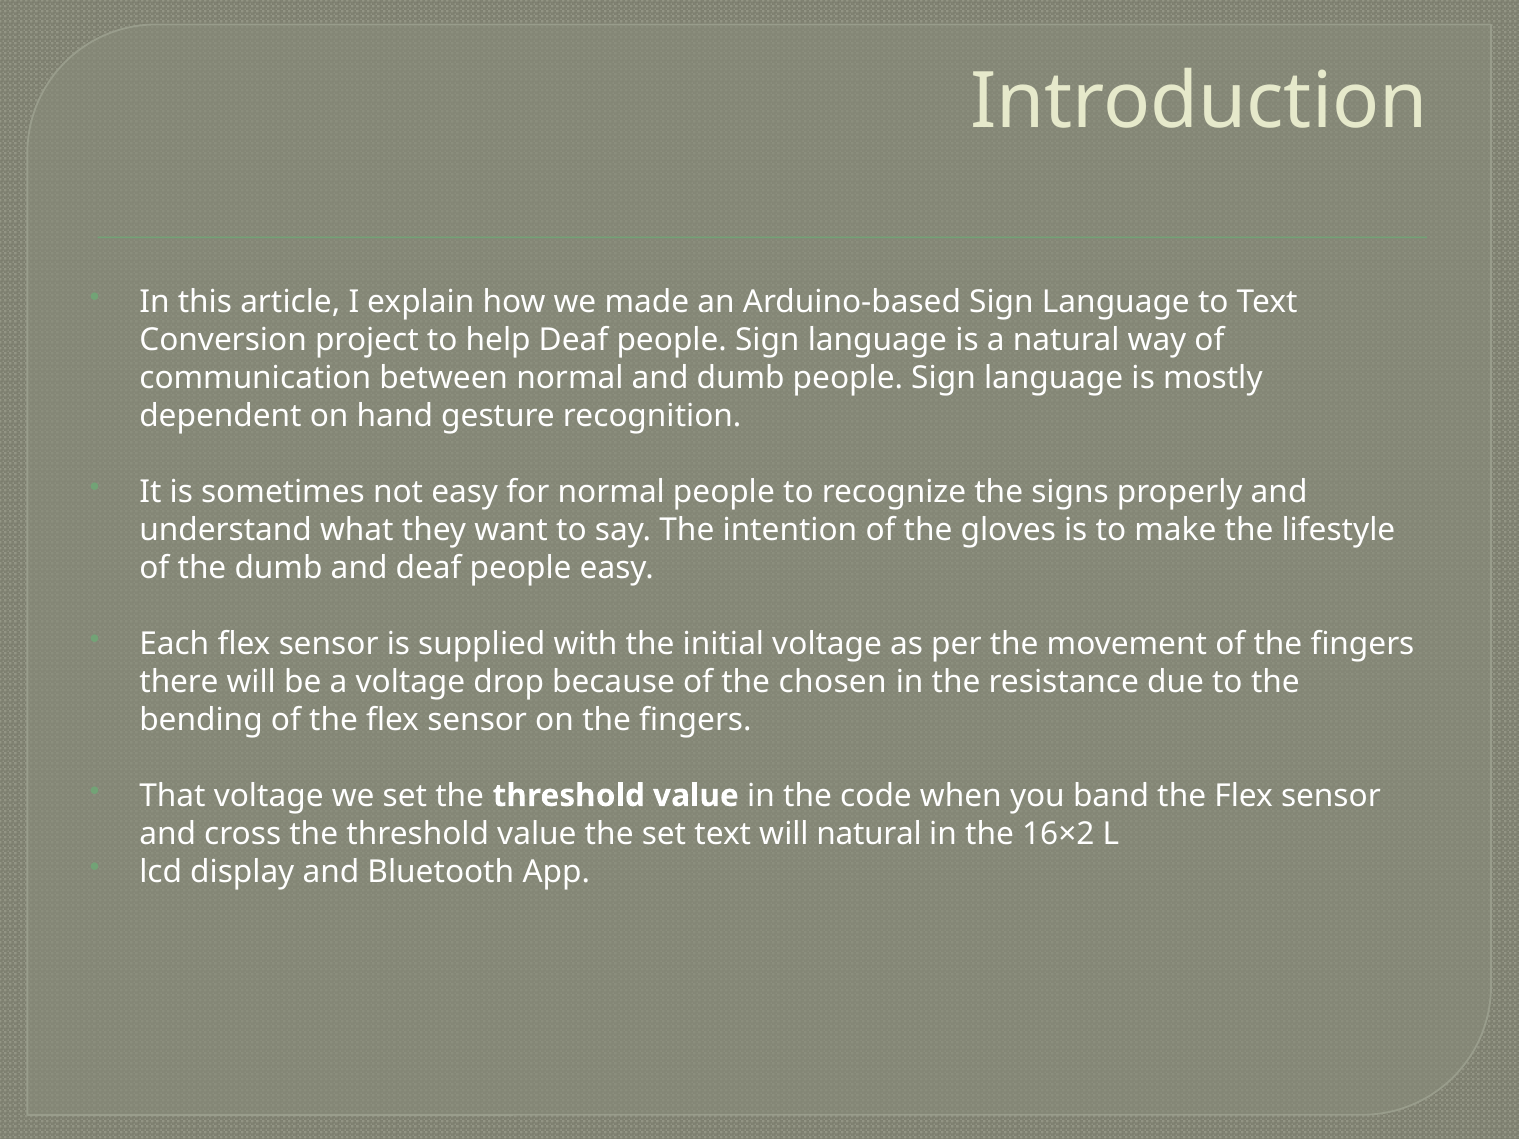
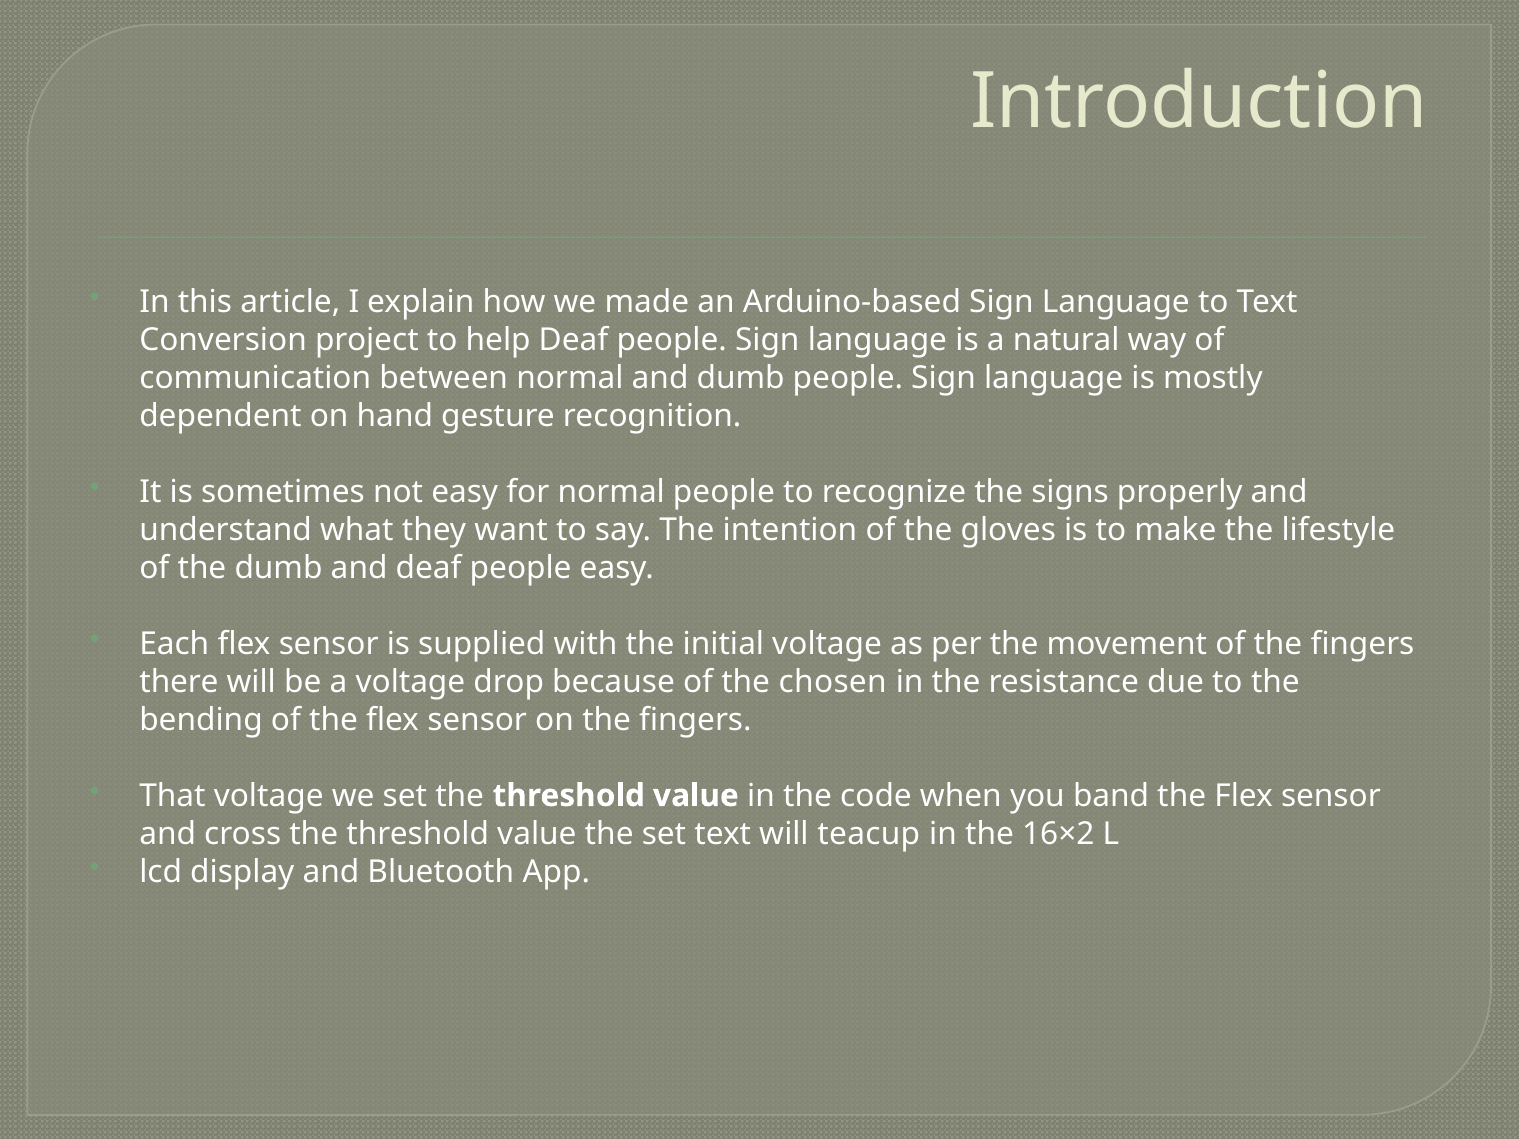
will natural: natural -> teacup (869, 834)
